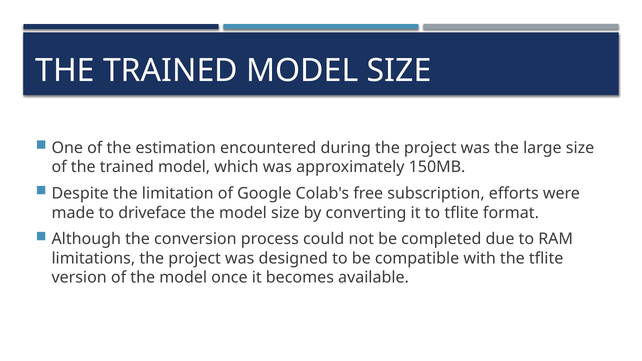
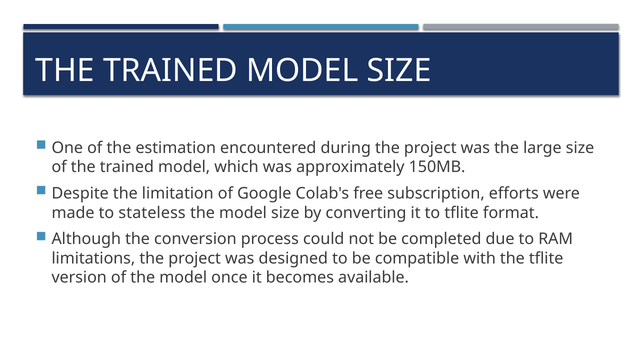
driveface: driveface -> stateless (152, 213)
